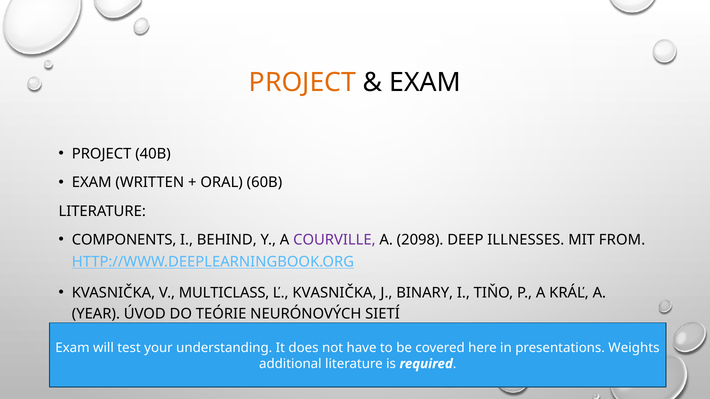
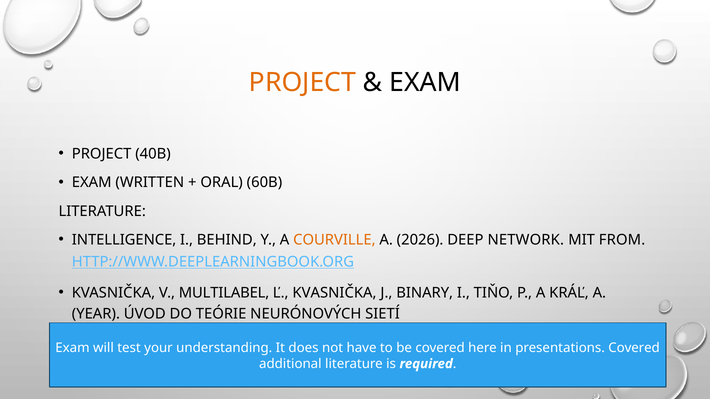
COMPONENTS: COMPONENTS -> INTELLIGENCE (124, 240)
COURVILLE colour: purple -> orange (334, 240)
2098: 2098 -> 2026 (420, 240)
ILLNESSES: ILLNESSES -> NETWORK (526, 240)
MULTICLASS: MULTICLASS -> MULTILABEL (224, 293)
presentations Weights: Weights -> Covered (634, 348)
